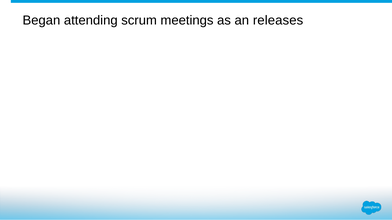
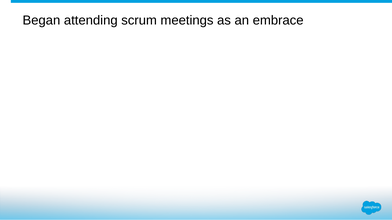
releases: releases -> embrace (278, 20)
